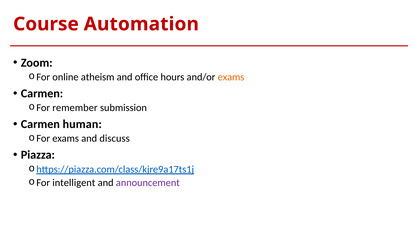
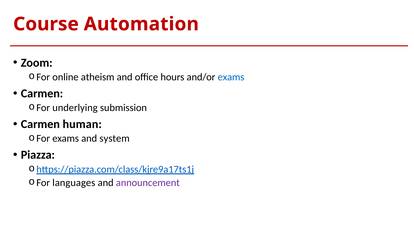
exams colour: orange -> blue (231, 77)
remember: remember -> underlying (75, 108)
discuss: discuss -> system (115, 138)
intelligent: intelligent -> languages (74, 183)
